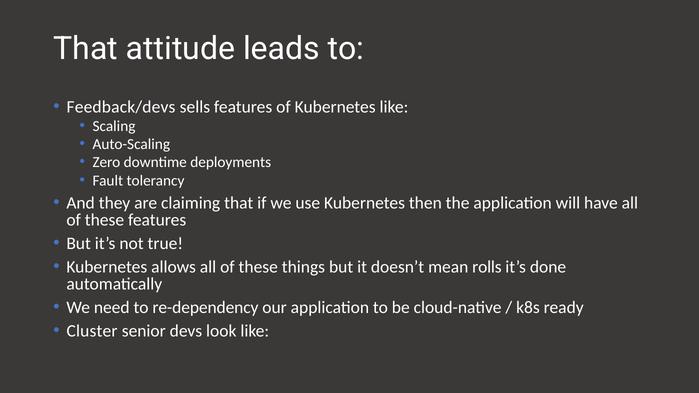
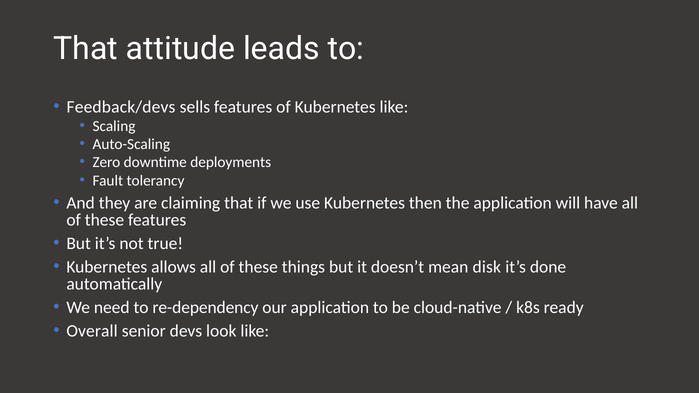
rolls: rolls -> disk (487, 267)
Cluster: Cluster -> Overall (92, 331)
